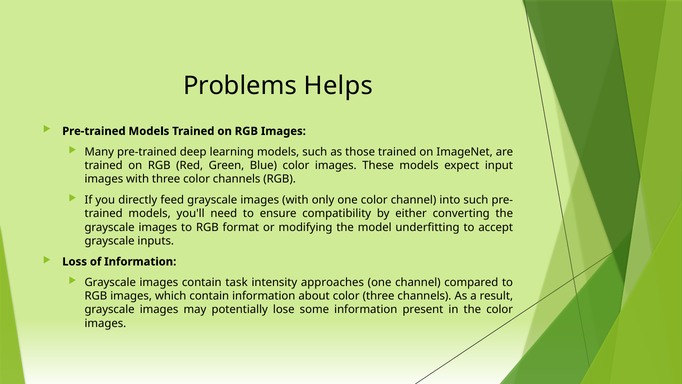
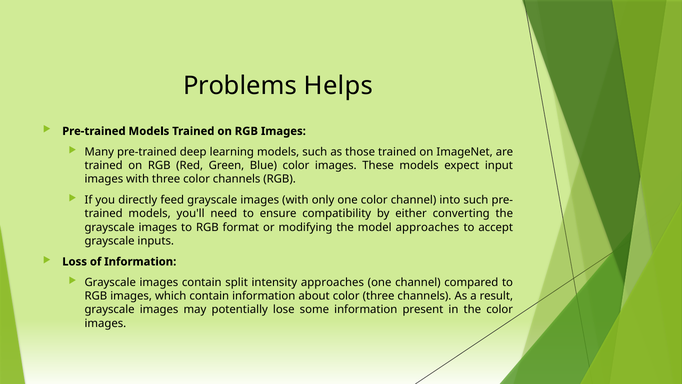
model underfitting: underfitting -> approaches (427, 227)
task: task -> split (237, 282)
